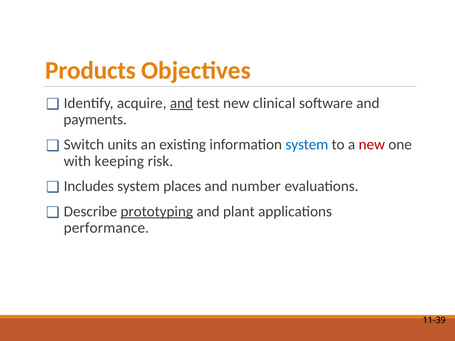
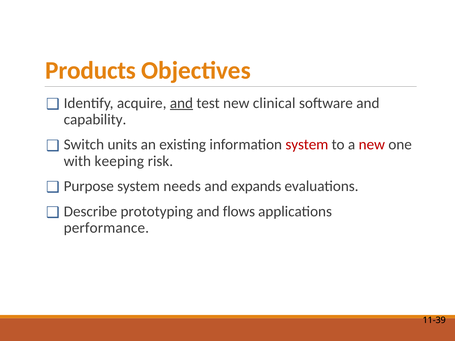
payments: payments -> capability (95, 120)
system colour: blue -> red (307, 145)
Includes: Includes -> Purpose (89, 186)
places: places -> needs (182, 186)
number: number -> expands (256, 186)
prototyping underline: present -> none (157, 212)
plant: plant -> flows (239, 212)
